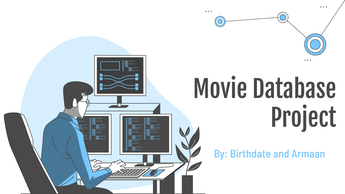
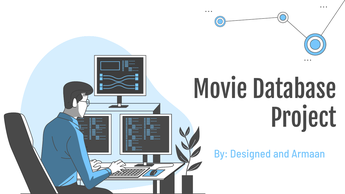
Birthdate: Birthdate -> Designed (250, 154)
